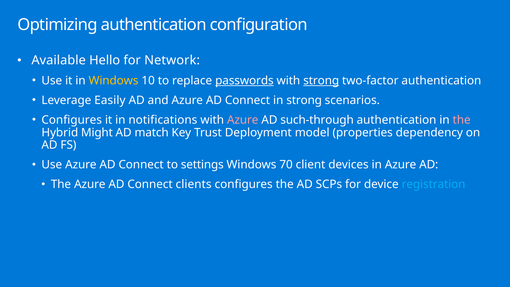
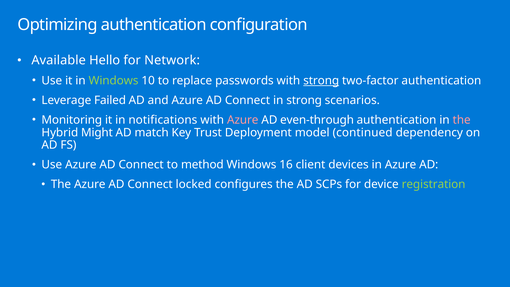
Windows colour: yellow -> light green (114, 81)
passwords underline: present -> none (244, 81)
Easily: Easily -> Failed (110, 100)
Configures: Configures -> Monitoring (72, 120)
such-through: such-through -> even-through (317, 120)
properties: properties -> continued (363, 132)
settings: settings -> method (202, 165)
70: 70 -> 16 (286, 165)
clients: clients -> locked (194, 184)
registration colour: light blue -> light green (434, 184)
